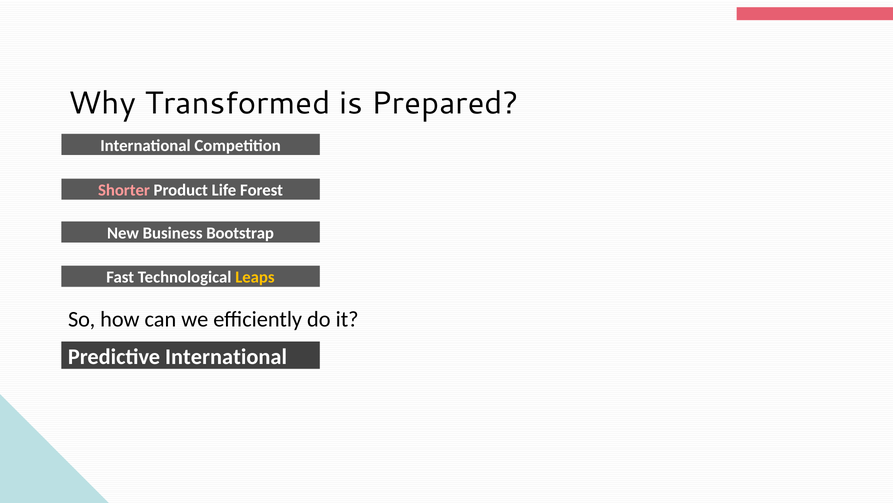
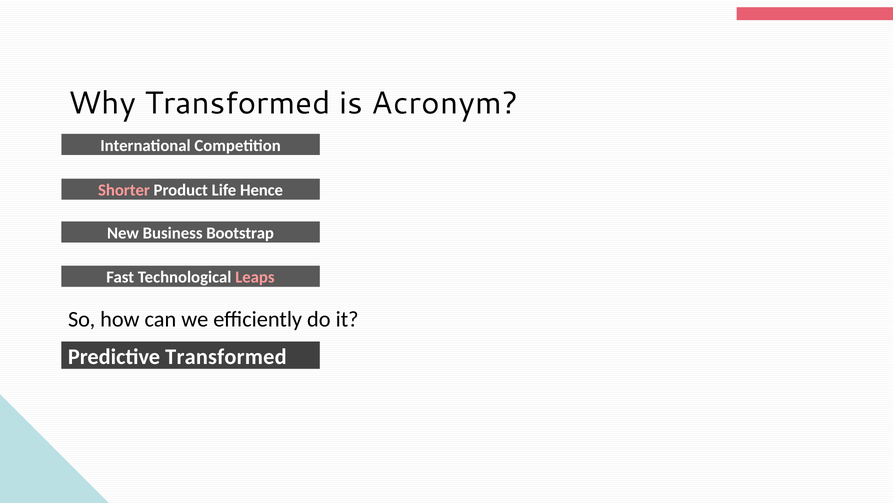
Prepared: Prepared -> Acronym (445, 103)
Forest: Forest -> Hence (262, 190)
Leaps colour: yellow -> pink (255, 277)
Predictive International: International -> Transformed (226, 356)
